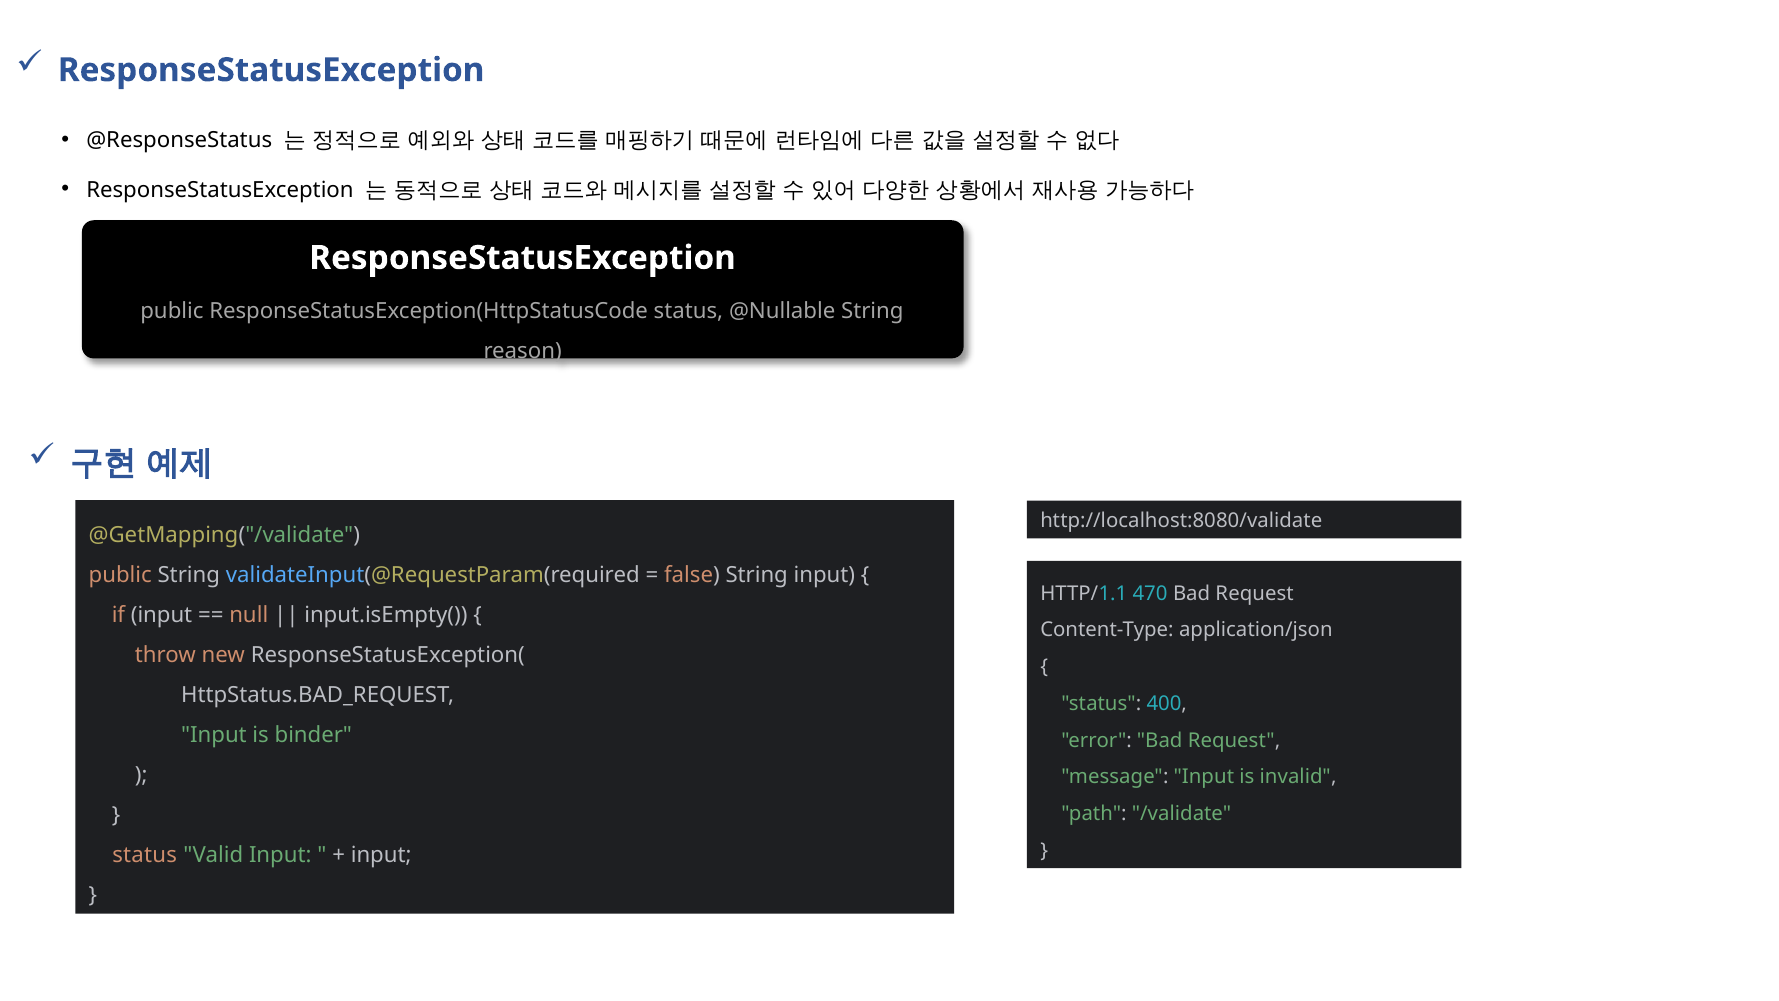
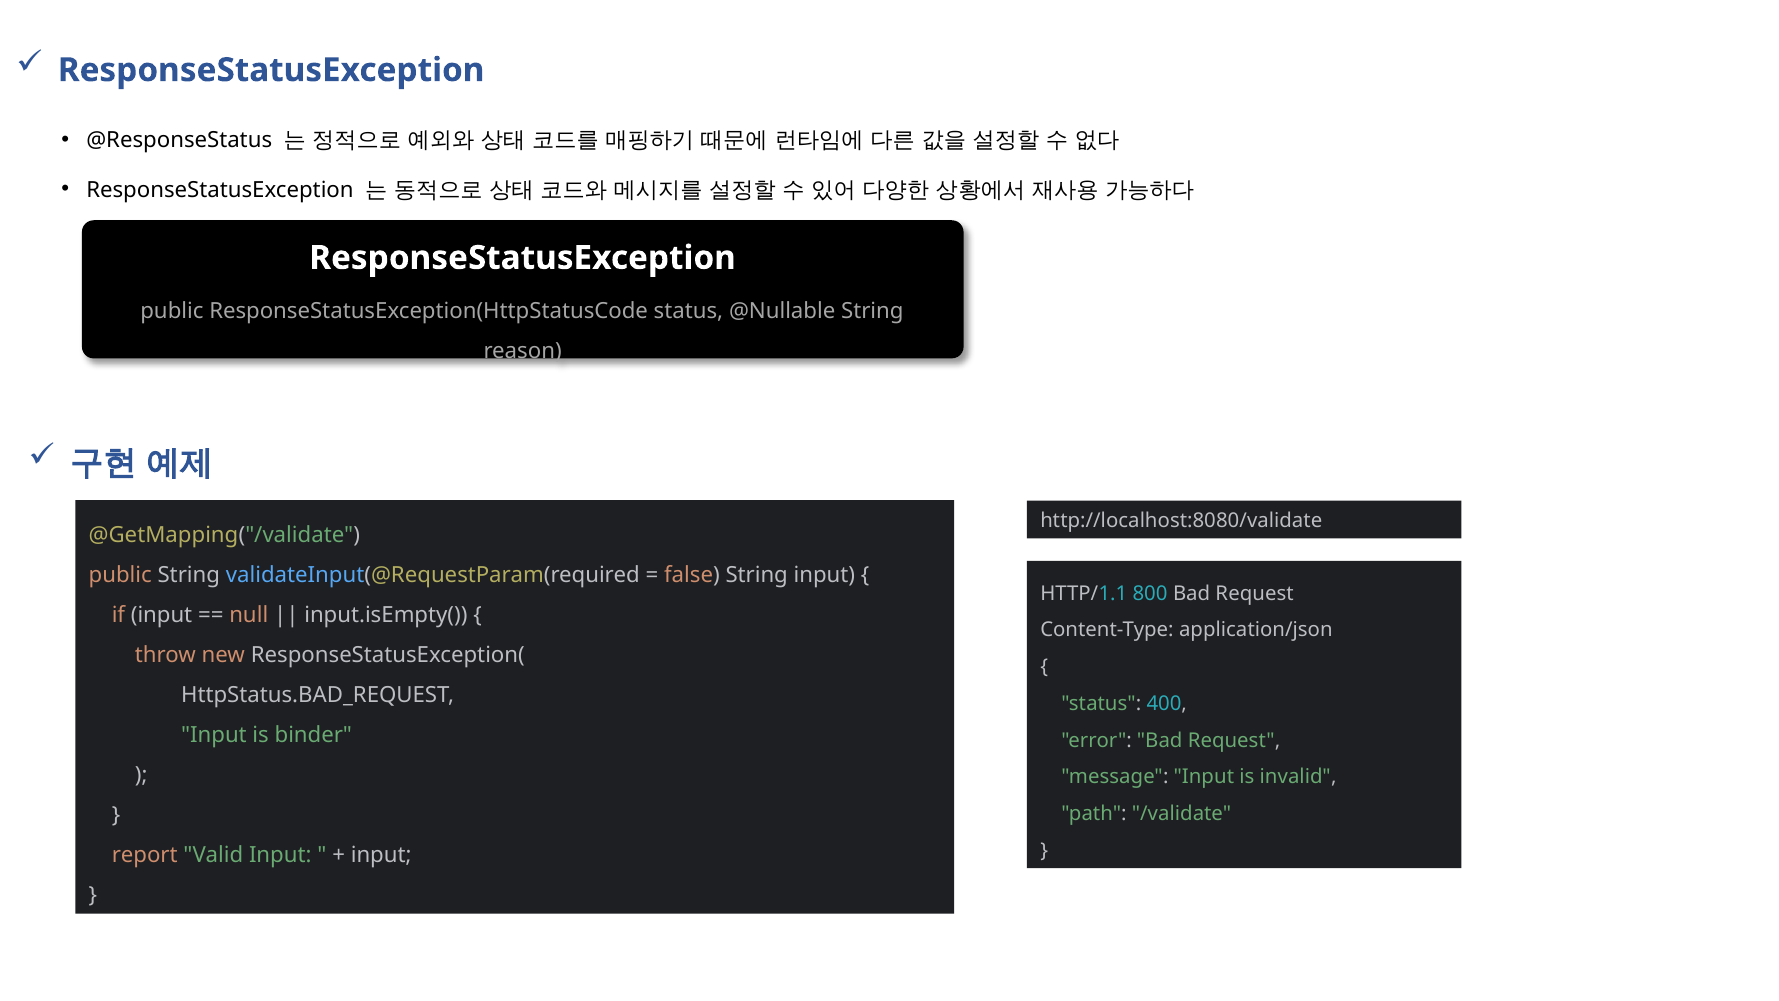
470: 470 -> 800 (1150, 593)
status: status -> report (145, 855)
